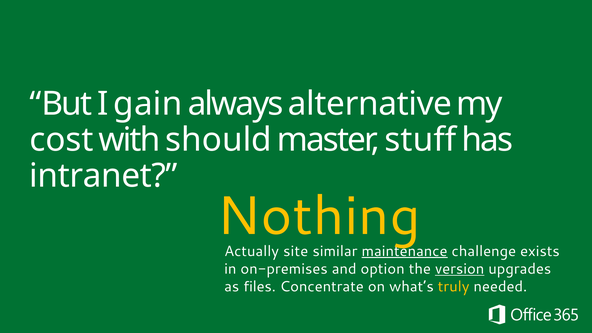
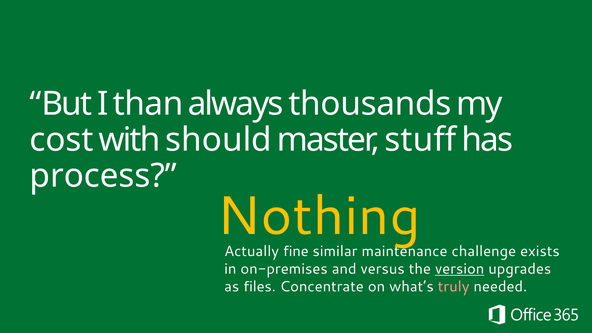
gain: gain -> than (148, 104)
alternative: alternative -> thousands (370, 104)
intranet: intranet -> process (103, 176)
site: site -> fine (296, 251)
maintenance underline: present -> none (405, 251)
option: option -> versus (383, 269)
truly colour: yellow -> pink (454, 287)
